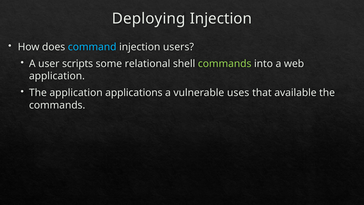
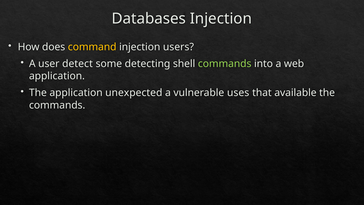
Deploying: Deploying -> Databases (149, 19)
command colour: light blue -> yellow (92, 47)
scripts: scripts -> detect (77, 64)
relational: relational -> detecting (148, 64)
applications: applications -> unexpected (134, 93)
